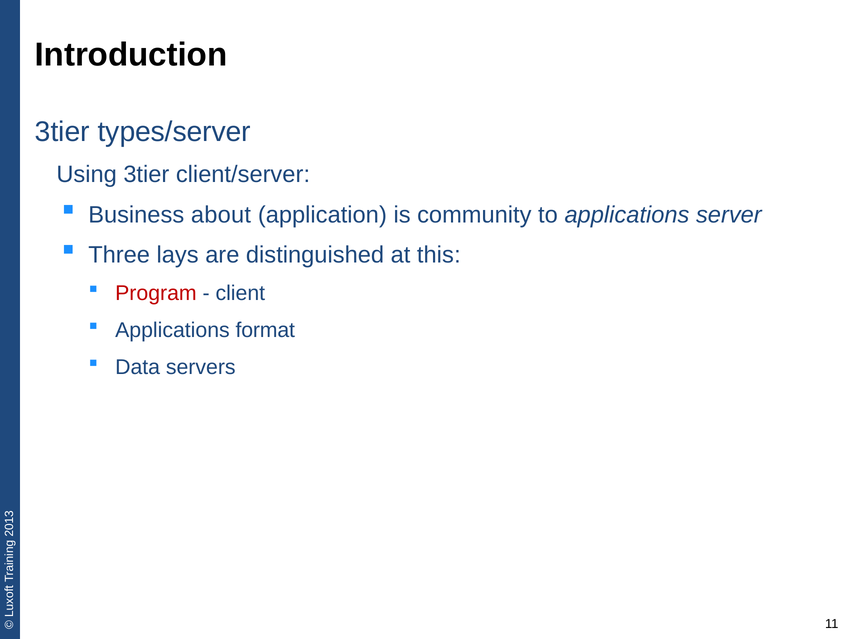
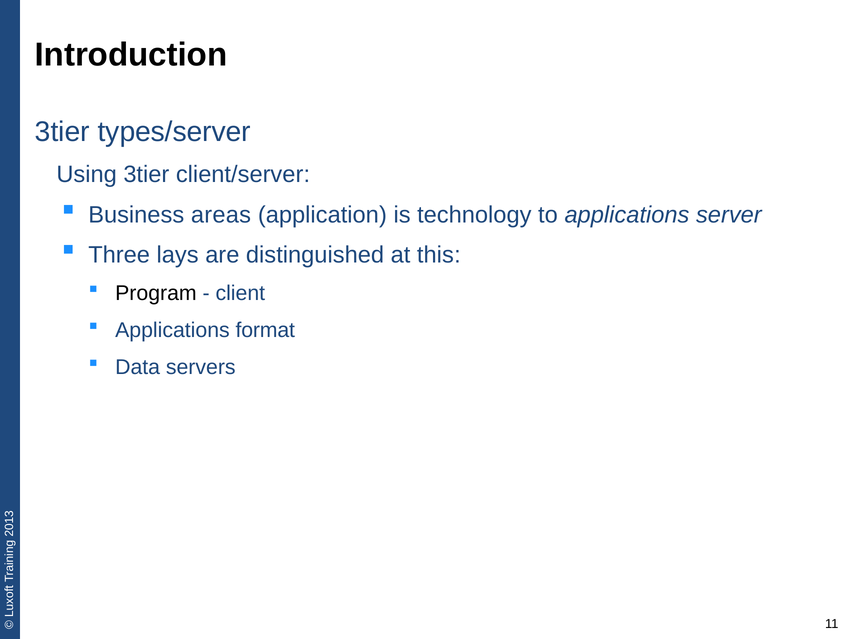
about: about -> areas (221, 215)
community: community -> technology (474, 215)
Program colour: red -> black (156, 293)
